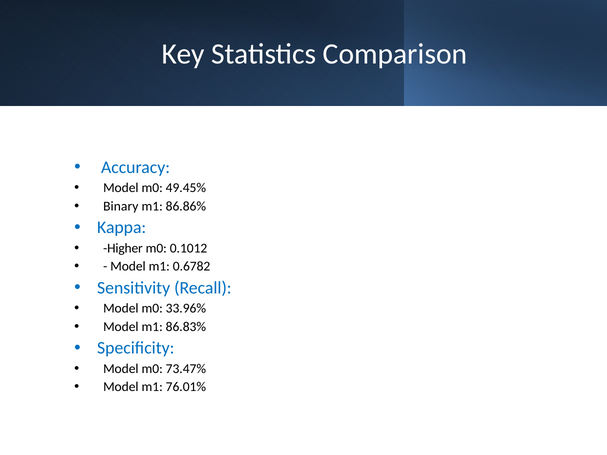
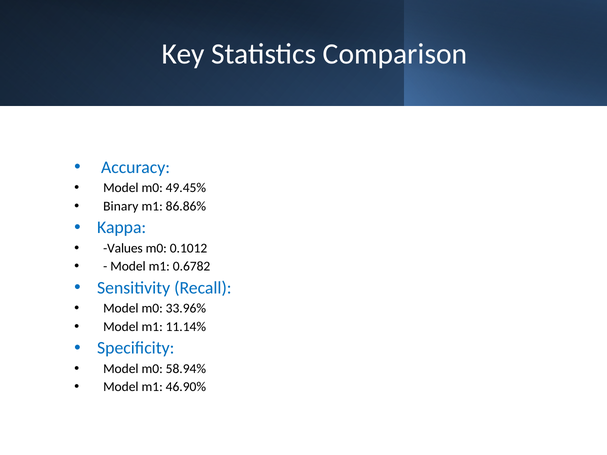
Higher: Higher -> Values (123, 248)
86.83%: 86.83% -> 11.14% (186, 327)
73.47%: 73.47% -> 58.94% (186, 369)
76.01%: 76.01% -> 46.90% (186, 387)
